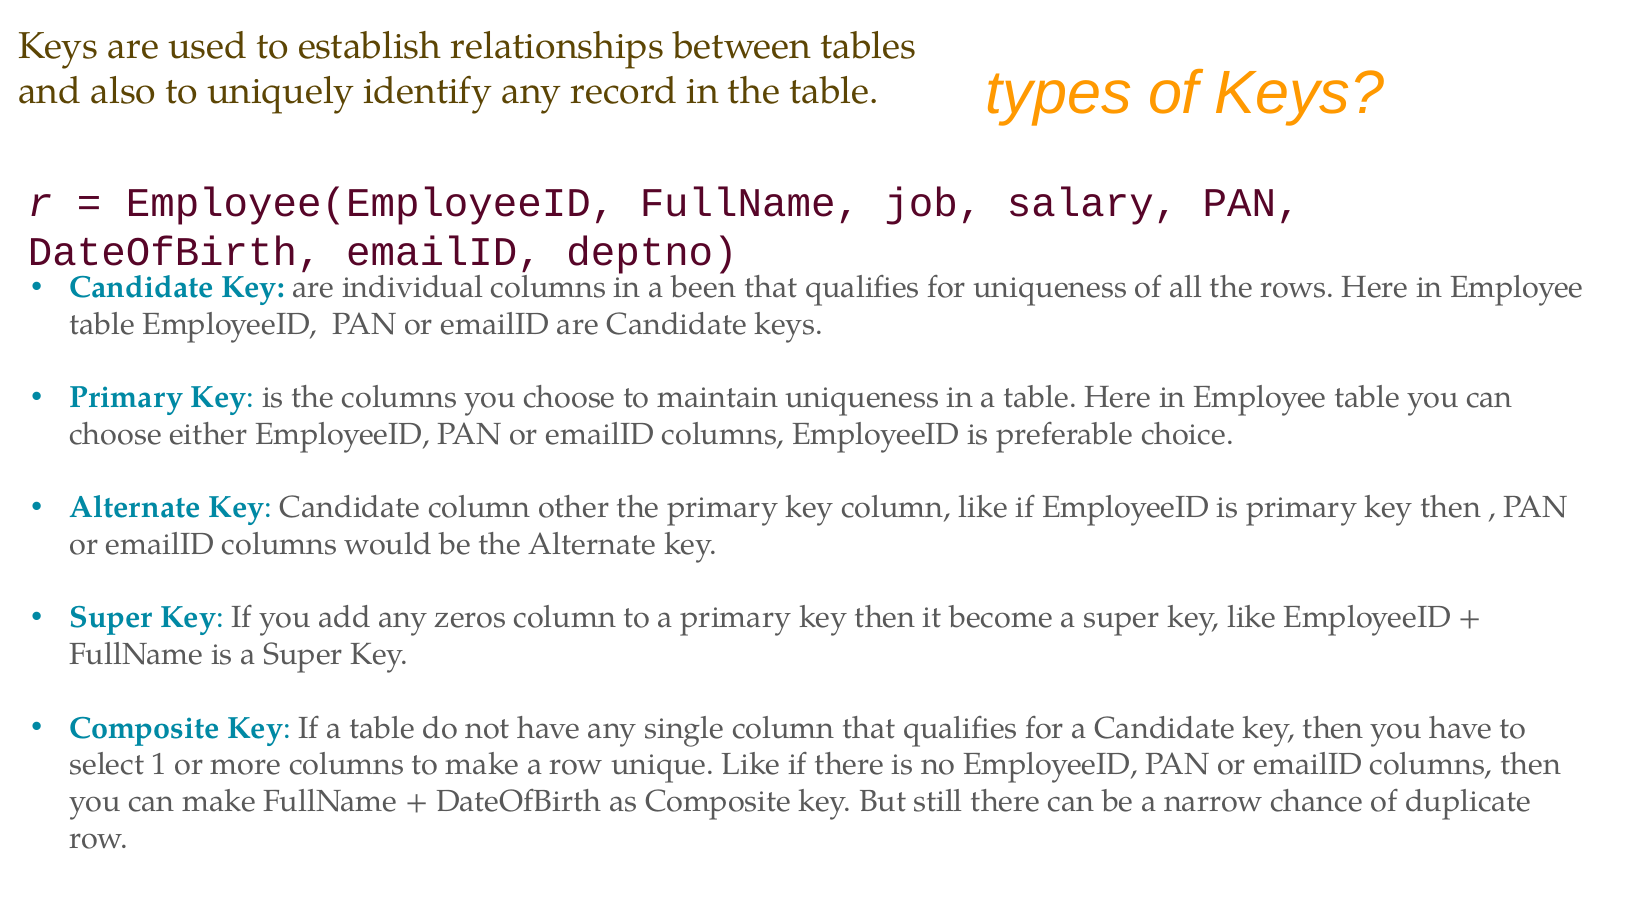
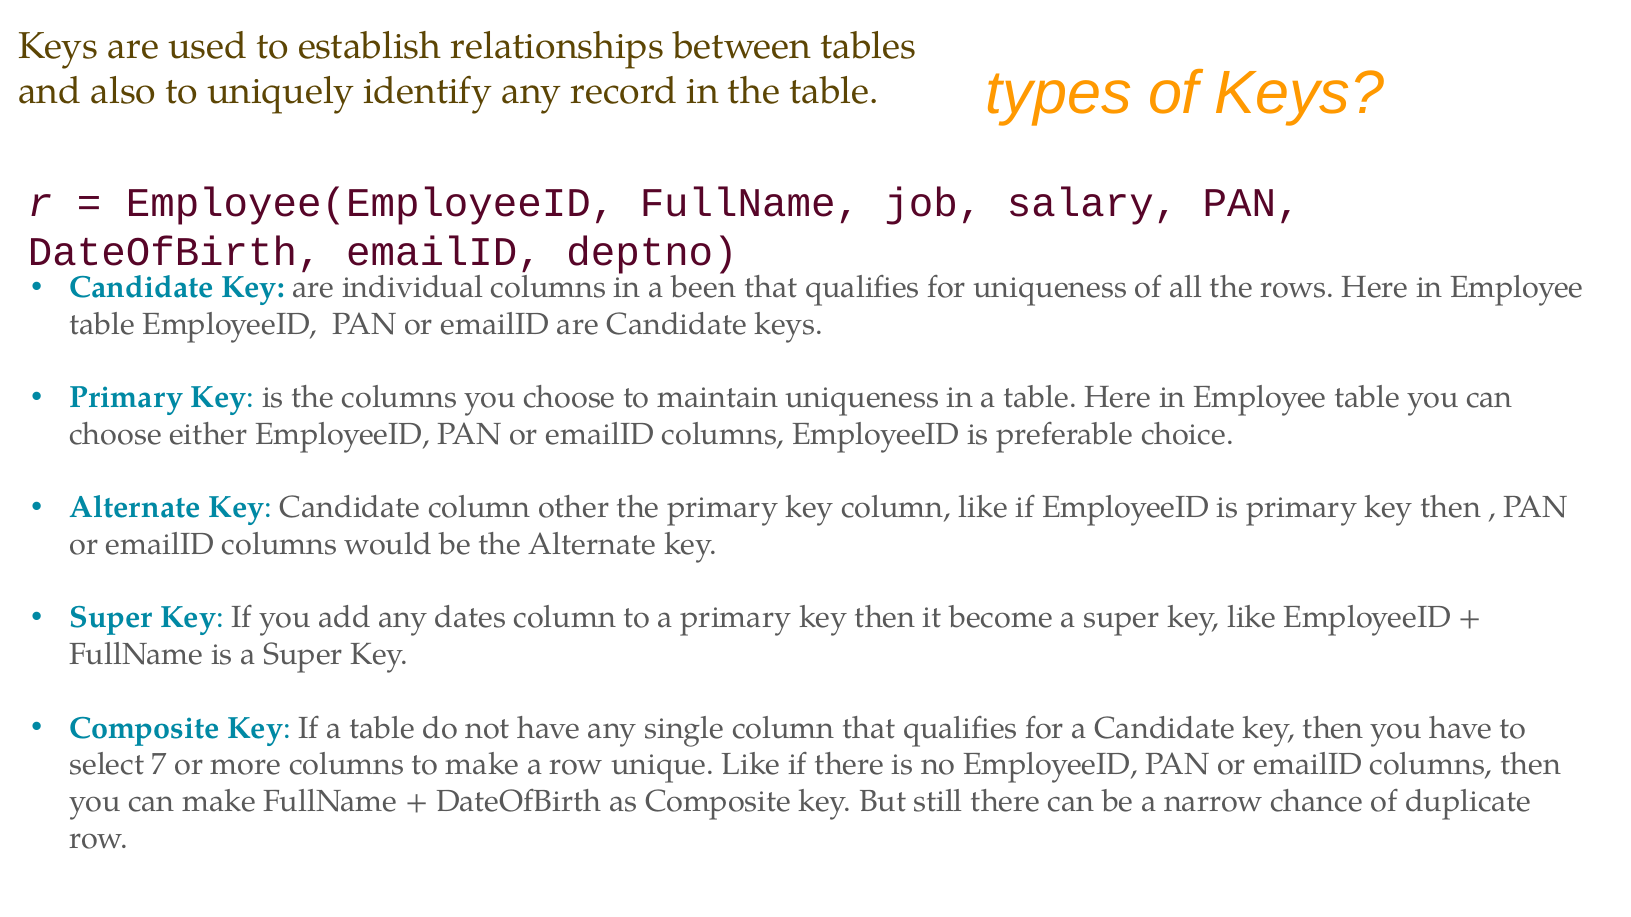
zeros: zeros -> dates (471, 618)
1: 1 -> 7 (159, 765)
